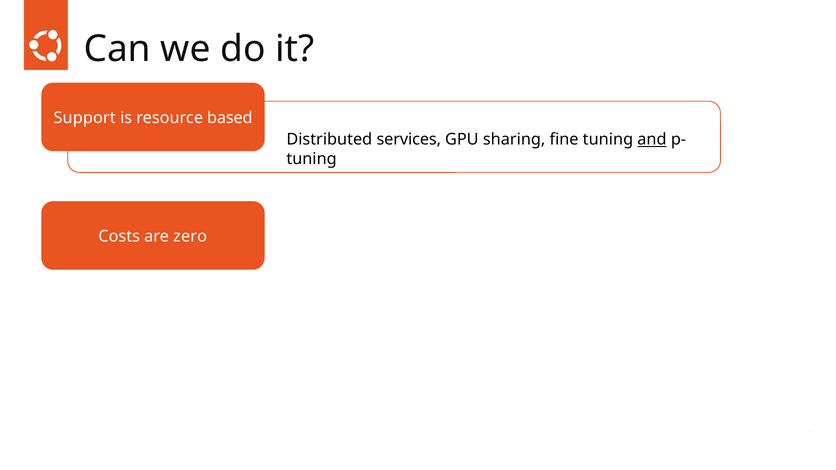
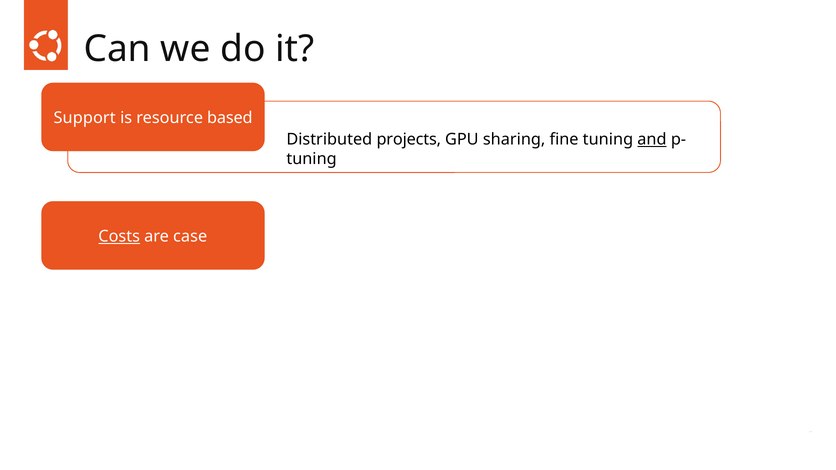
services: services -> projects (409, 140)
Costs underline: none -> present (119, 237)
zero: zero -> case (190, 237)
